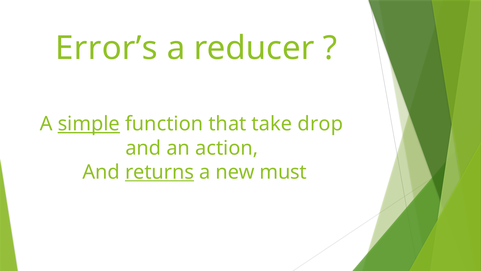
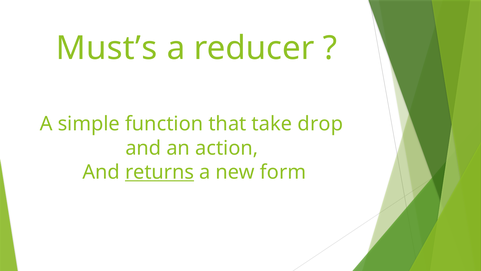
Error’s: Error’s -> Must’s (106, 48)
simple underline: present -> none (89, 124)
must: must -> form (283, 172)
